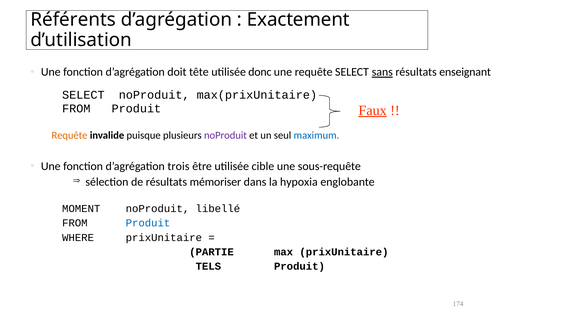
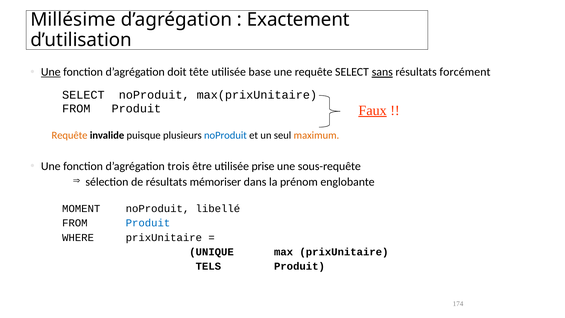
Référents: Référents -> Millésime (73, 20)
Une underline: none -> present (51, 72)
donc: donc -> base (260, 72)
enseignant: enseignant -> forcément (465, 72)
noProduit colour: purple -> blue (225, 135)
maximum colour: blue -> orange (316, 135)
cible: cible -> prise (263, 166)
hypoxia: hypoxia -> prénom (299, 182)
PARTIE: PARTIE -> UNIQUE (212, 252)
